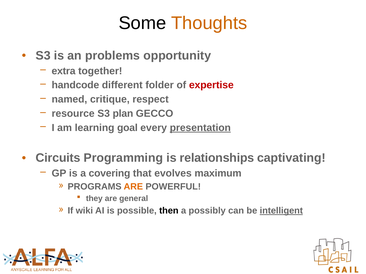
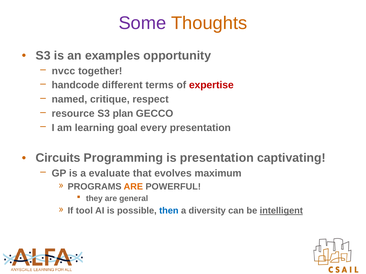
Some colour: black -> purple (142, 23)
problems: problems -> examples (113, 56)
extra: extra -> nvcc (63, 71)
folder: folder -> terms (160, 85)
presentation underline: present -> none (200, 128)
is relationships: relationships -> presentation (217, 158)
covering: covering -> evaluate (109, 174)
wiki: wiki -> tool (84, 211)
then colour: black -> blue (169, 211)
possibly: possibly -> diversity (207, 211)
